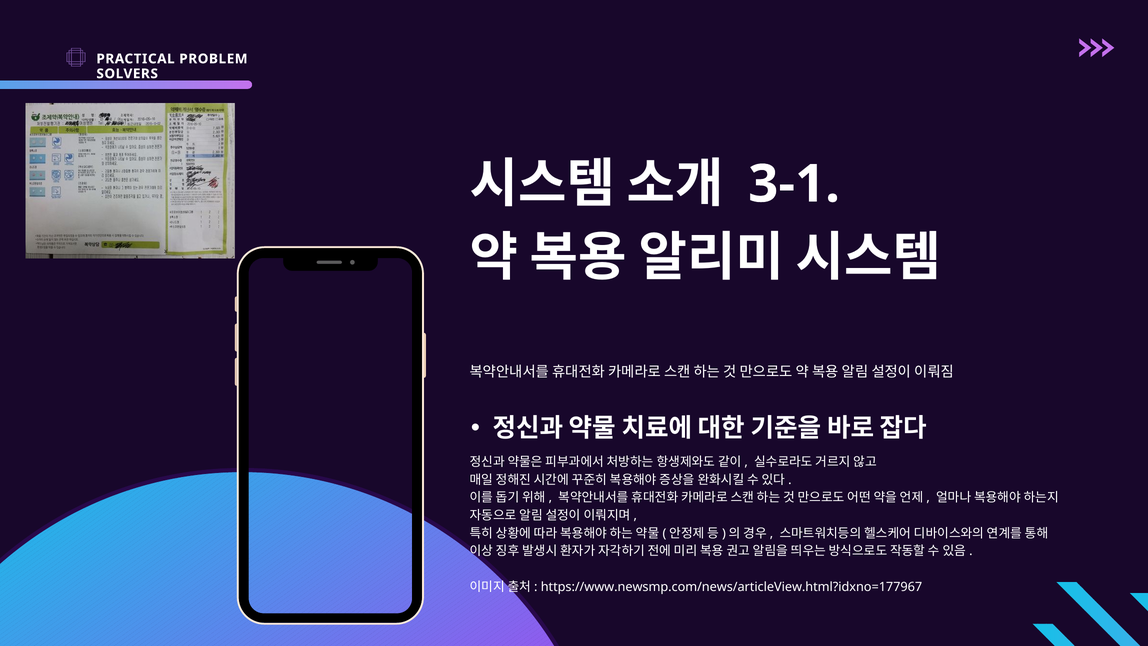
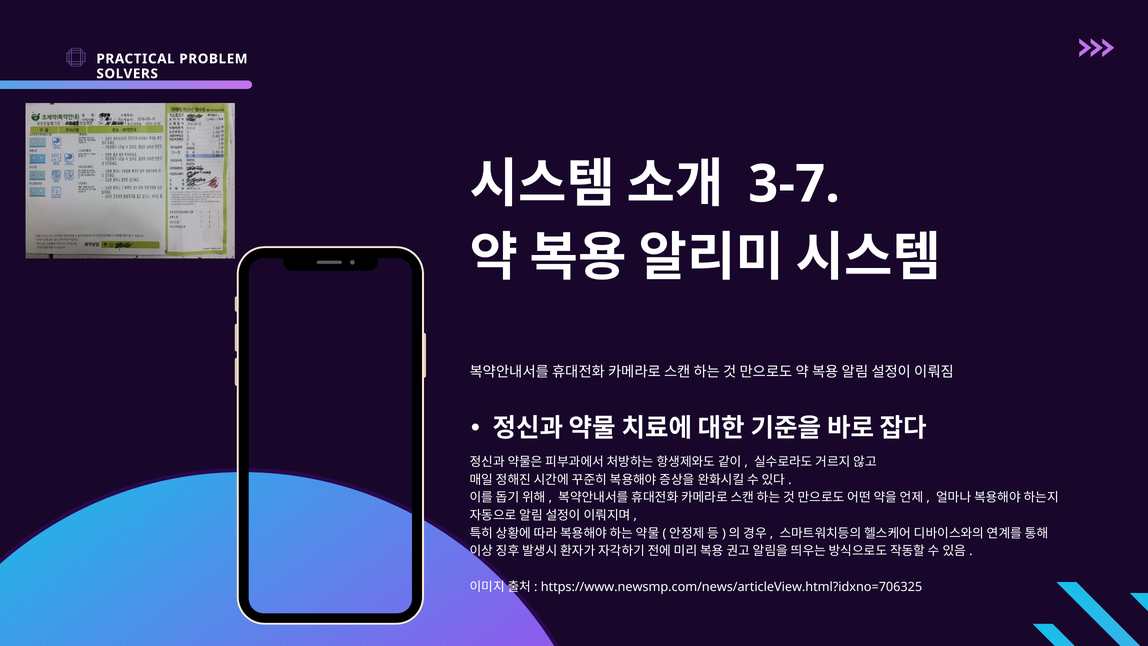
3-1: 3-1 -> 3-7 (794, 184)
https://www.newsmp.com/news/articleView.html?idxno=177967: https://www.newsmp.com/news/articleView.html?idxno=177967 -> https://www.newsmp.com/news/articleView.html?idxno=706325 (732, 587)
